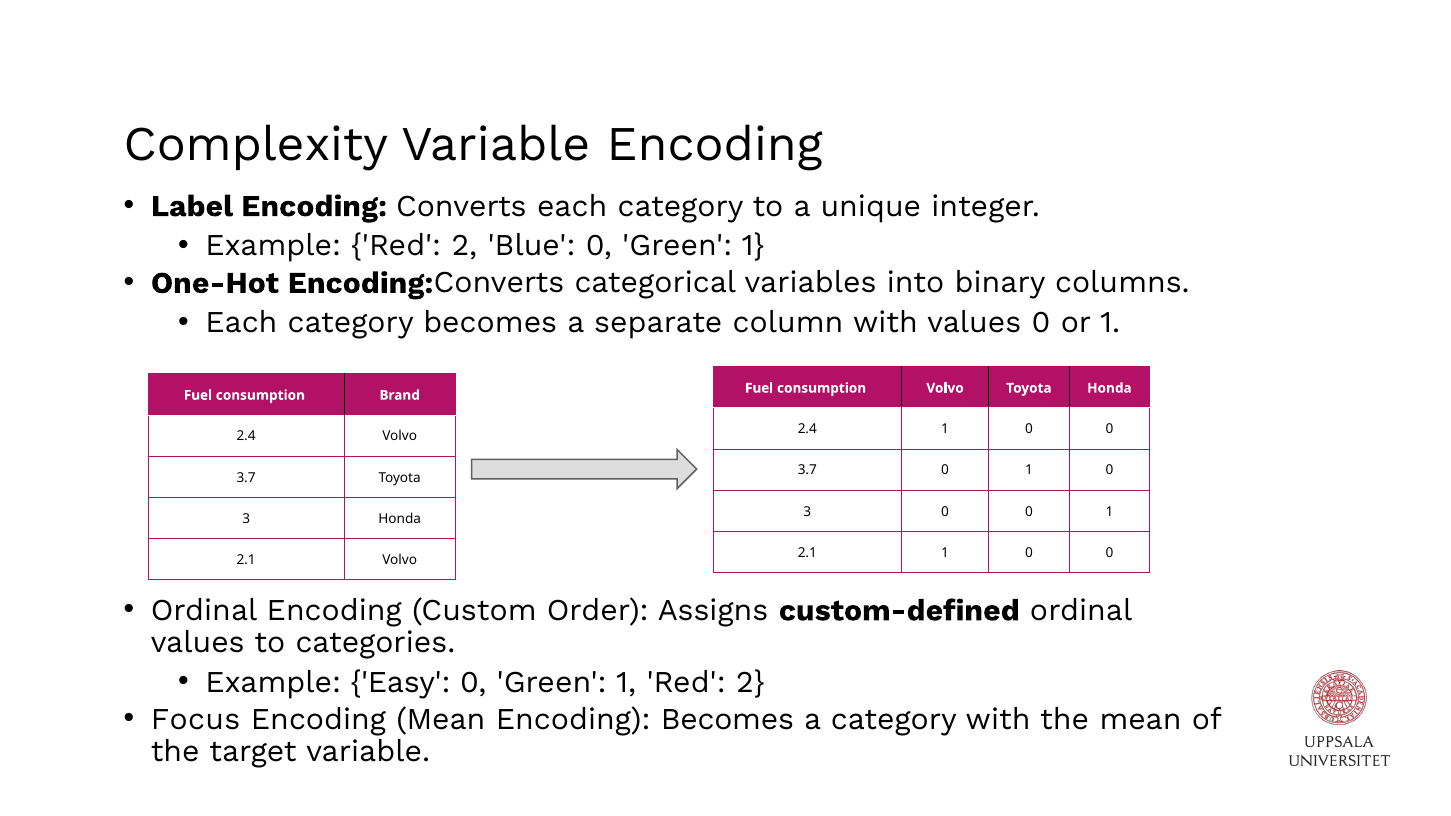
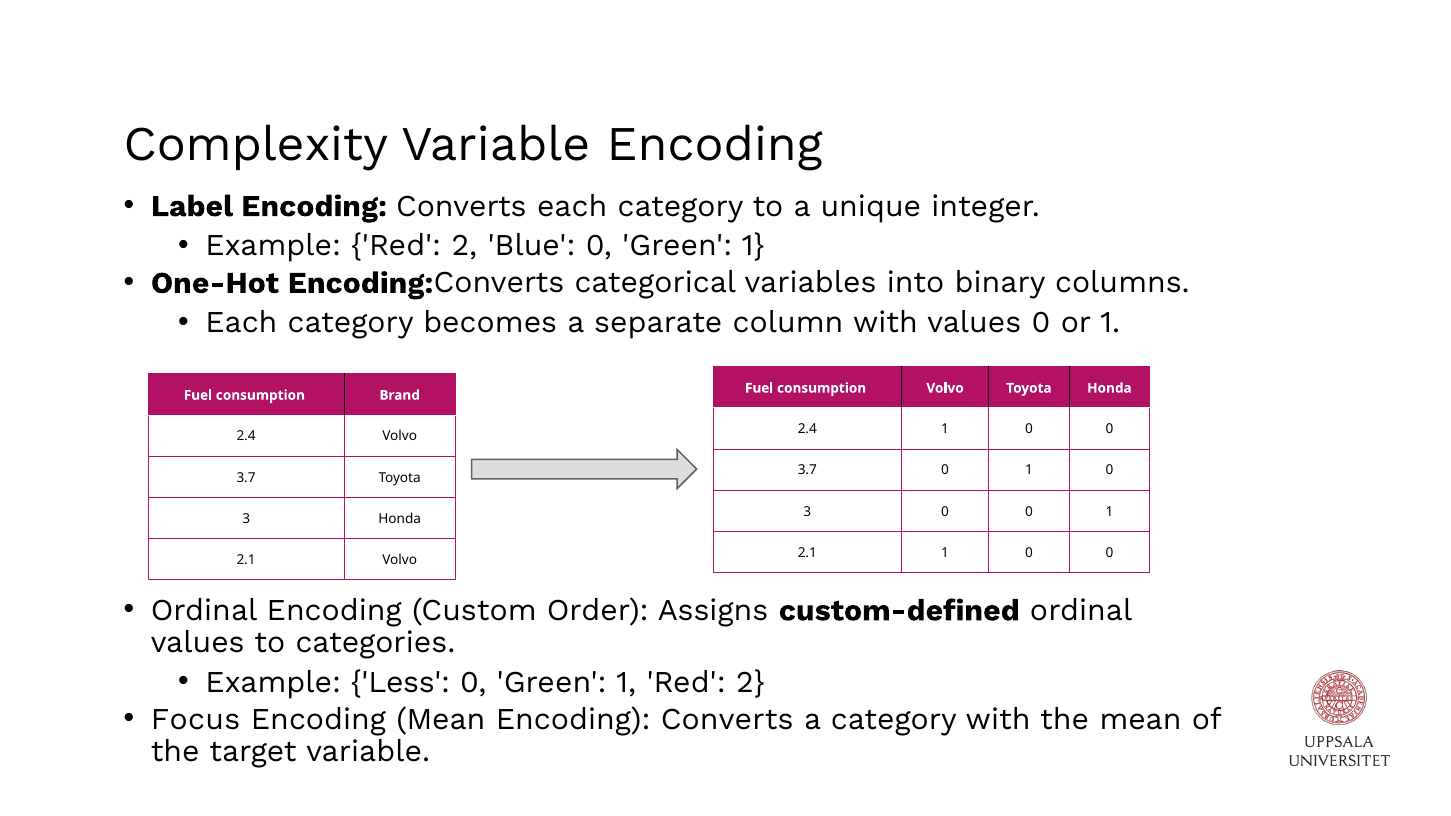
Easy: Easy -> Less (401, 682)
Mean Encoding Becomes: Becomes -> Converts (727, 719)
